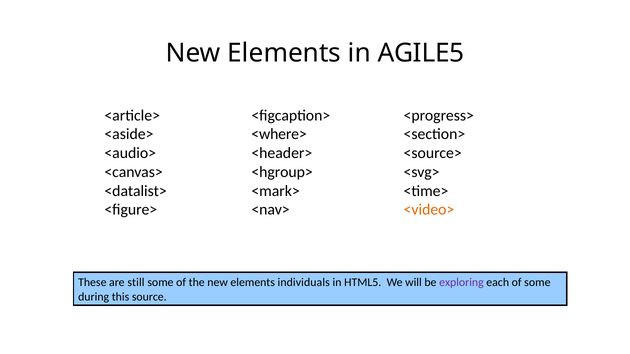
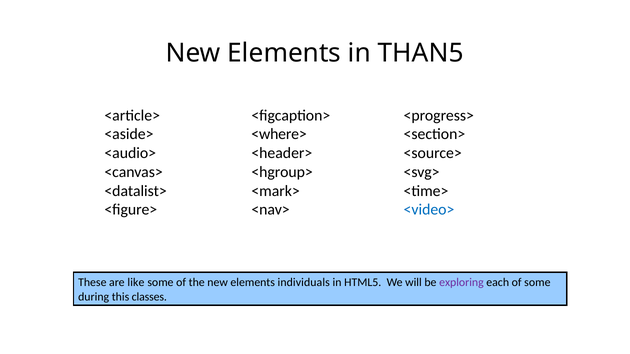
AGILE5: AGILE5 -> THAN5 (421, 53)
<video> colour: orange -> blue (429, 210)
still: still -> like (136, 283)
source: source -> classes (149, 297)
